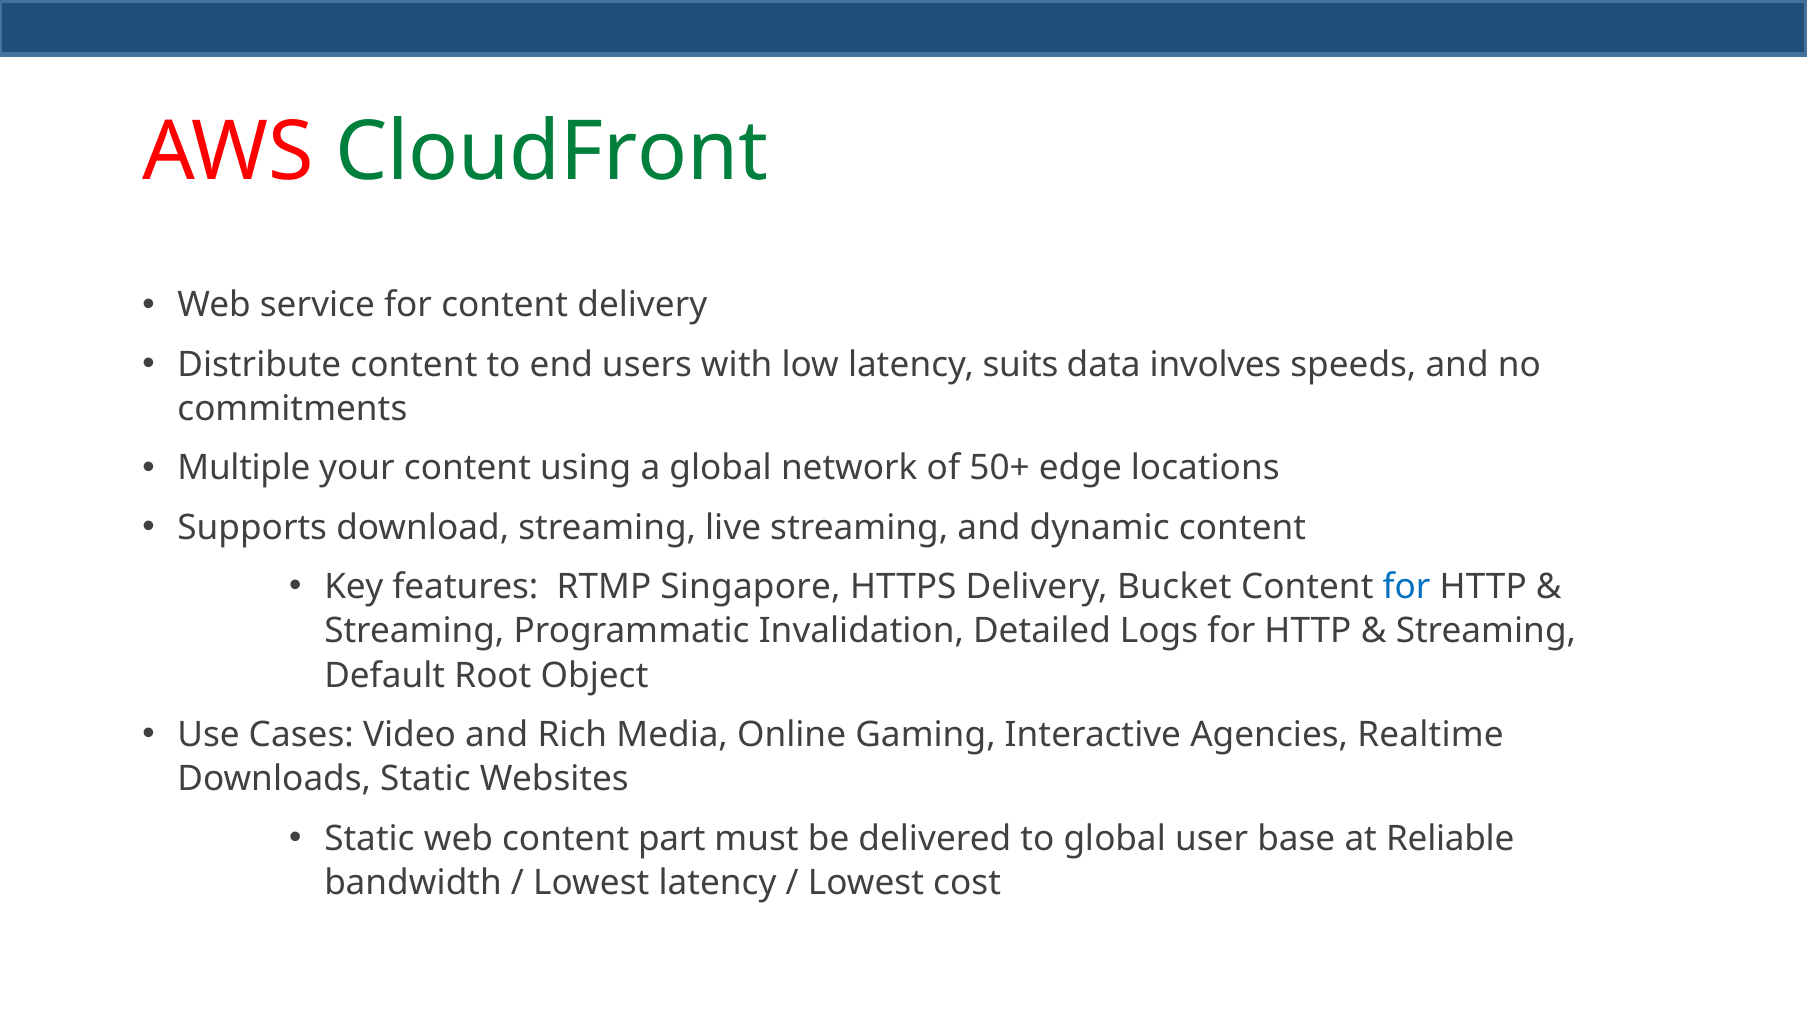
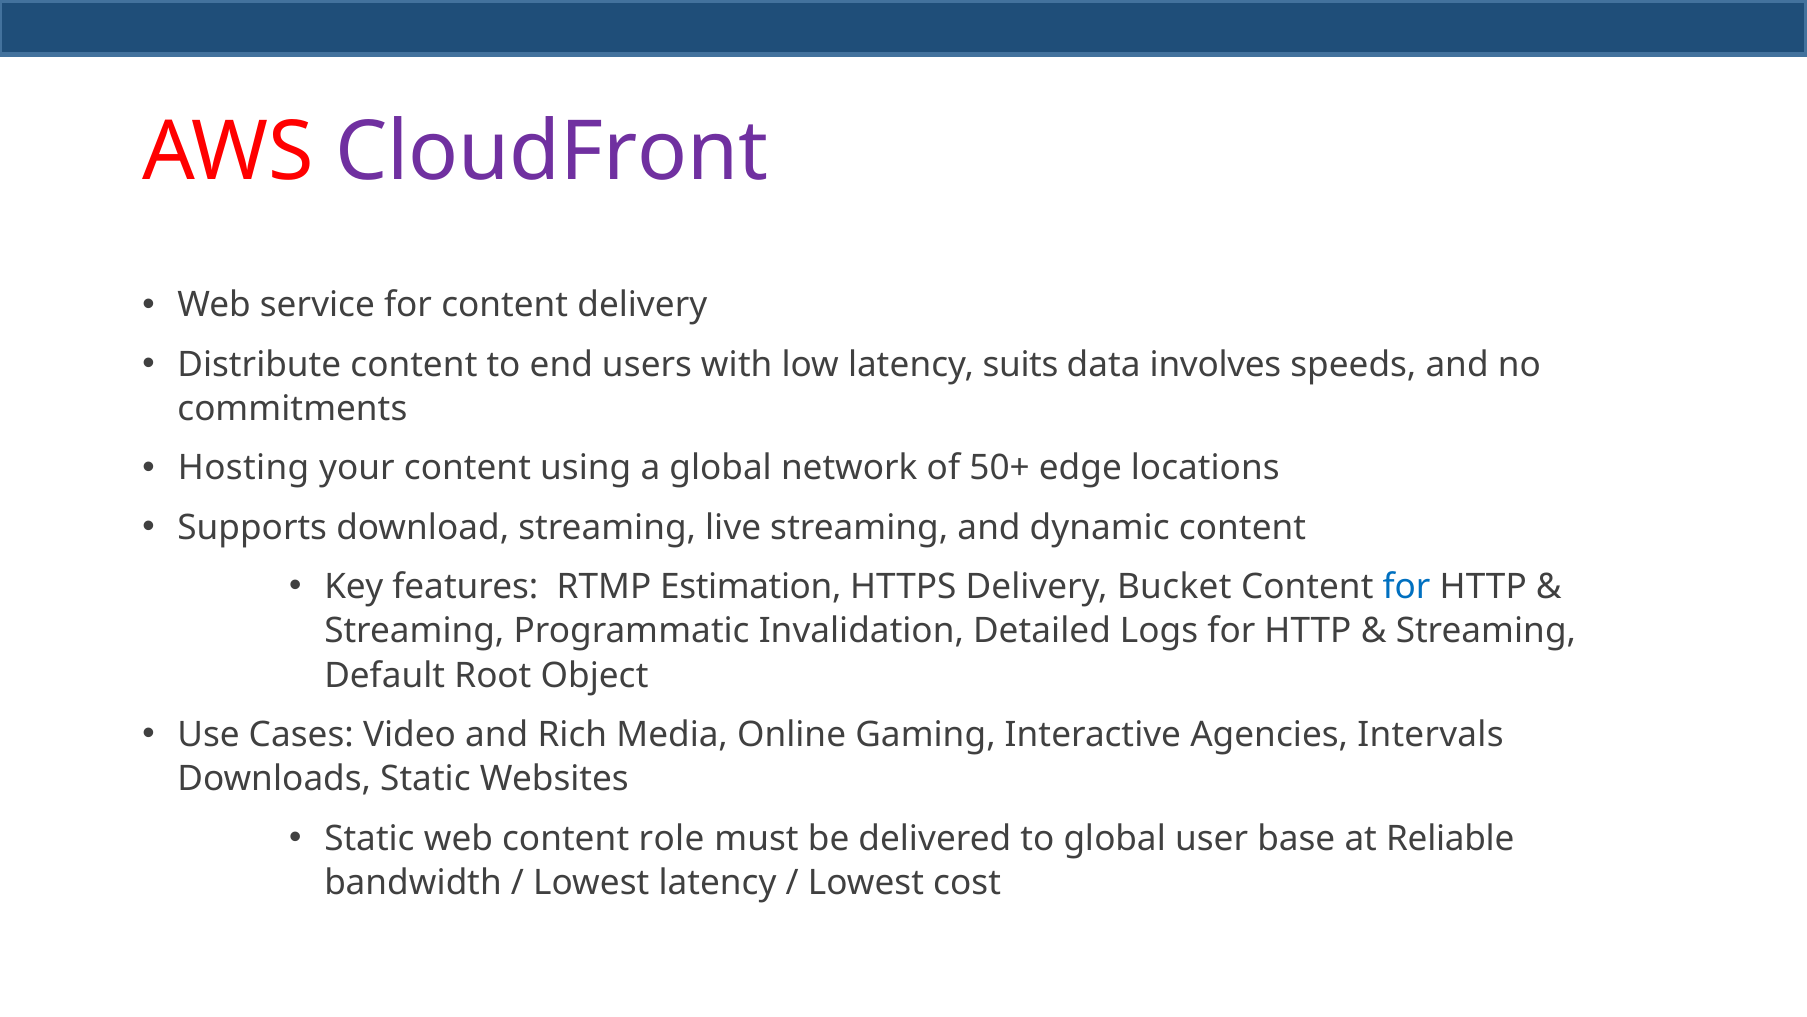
CloudFront colour: green -> purple (552, 152)
Multiple: Multiple -> Hosting (244, 468)
Singapore: Singapore -> Estimation (751, 587)
Realtime: Realtime -> Intervals (1430, 735)
part: part -> role (672, 838)
